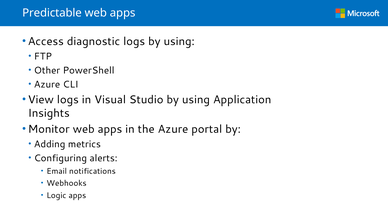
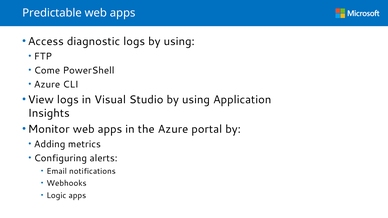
Other: Other -> Come (47, 71)
